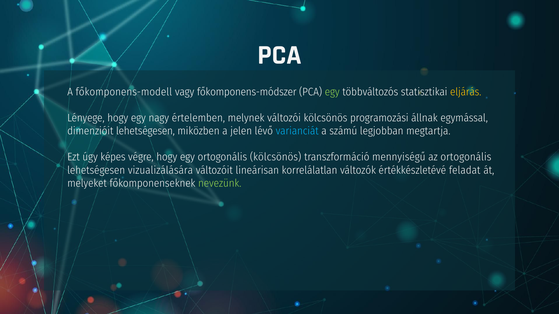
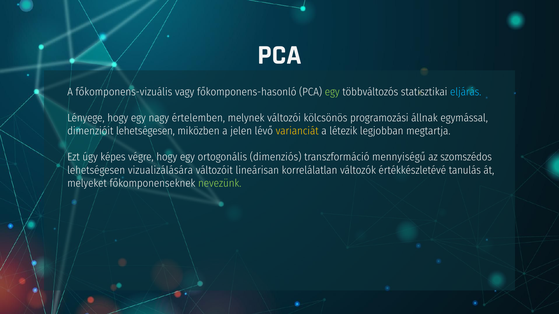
főkomponens-modell: főkomponens-modell -> főkomponens-vizuális (124, 92)
főkomponens-módszer: főkomponens-módszer -> főkomponens-hasonló (247, 92)
eljárás colour: yellow -> light blue (466, 92)
varianciát colour: light blue -> yellow (297, 131)
számú: számú -> létezik (343, 131)
ortogonális kölcsönös: kölcsönös -> dimenziós (276, 157)
az ortogonális: ortogonális -> szomszédos (466, 157)
feladat: feladat -> tanulás (465, 170)
